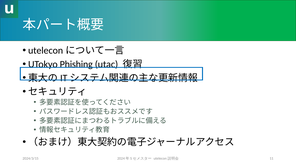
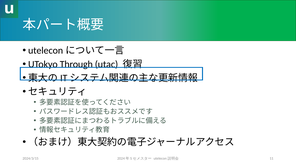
Phishing: Phishing -> Through (76, 64)
